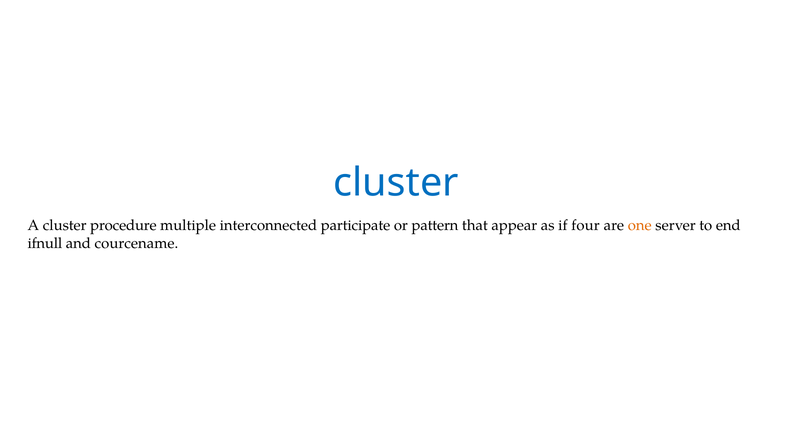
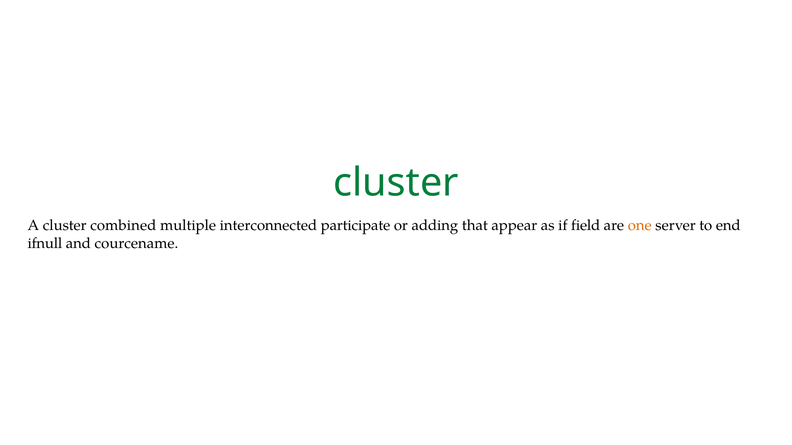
cluster colour: blue -> green (396, 183)
procedure: procedure -> combined (123, 226)
pattern: pattern -> adding (435, 226)
four: four -> field (586, 226)
